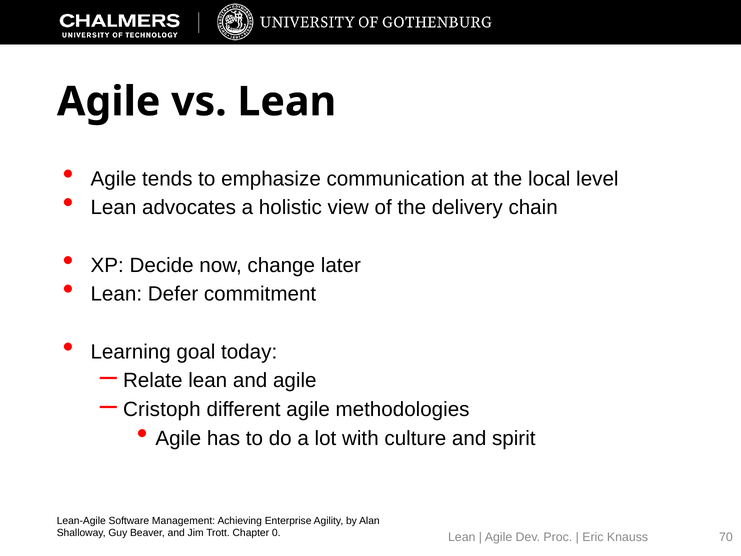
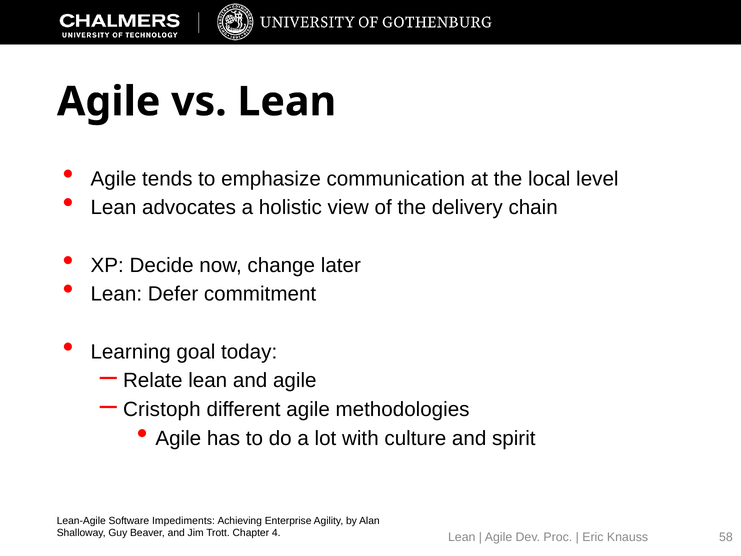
Management: Management -> Impediments (183, 520)
0: 0 -> 4 (276, 533)
70: 70 -> 58 (726, 537)
